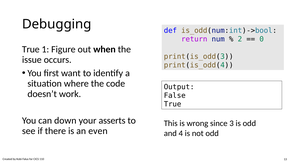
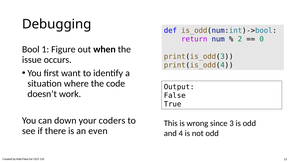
True: True -> Bool (31, 50)
asserts: asserts -> coders (112, 121)
